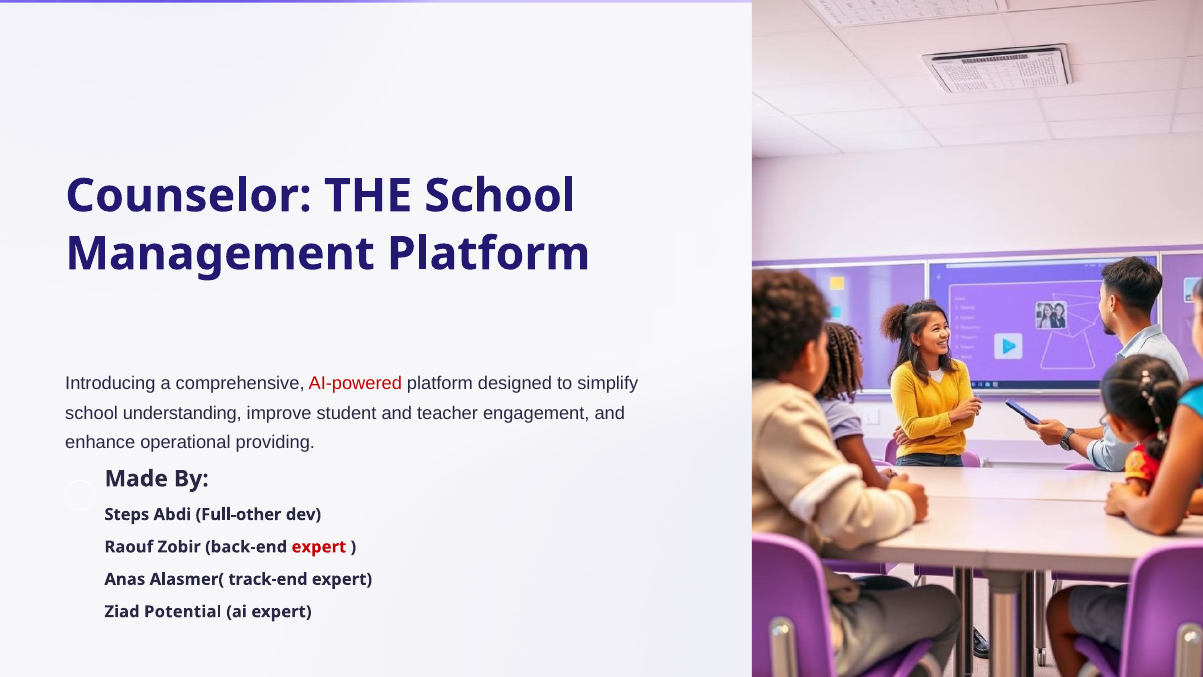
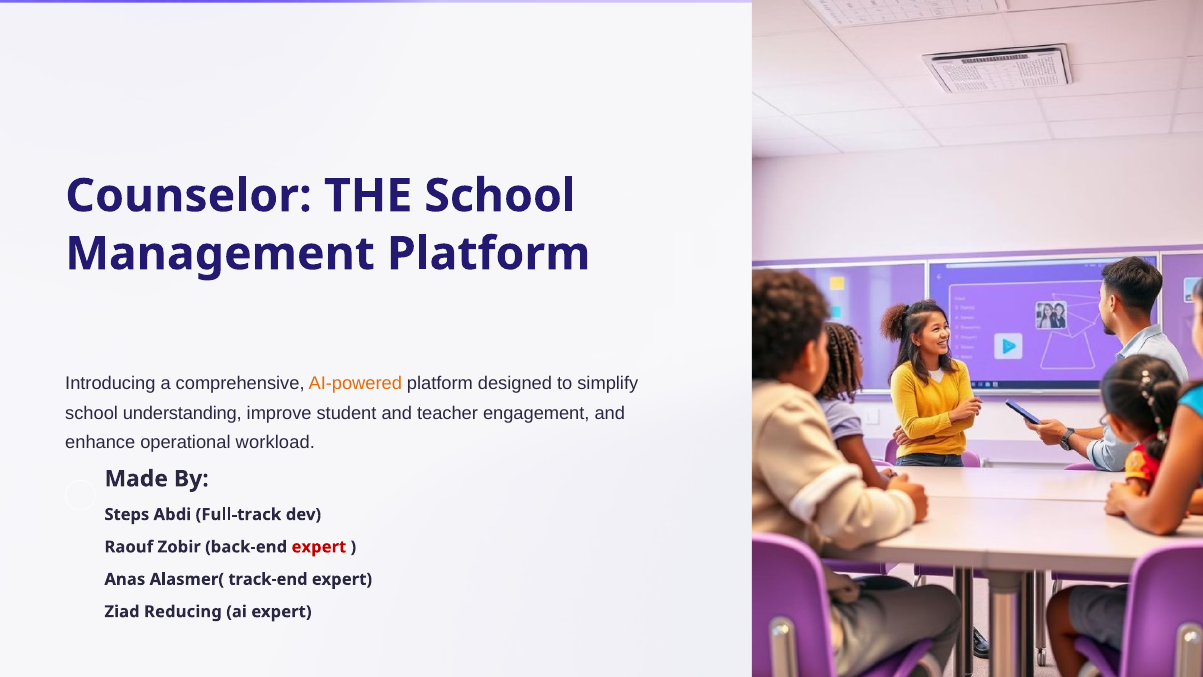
AI-powered colour: red -> orange (355, 383)
providing: providing -> workload (275, 443)
Full-other: Full-other -> Full-track (238, 514)
Potential: Potential -> Reducing (183, 611)
